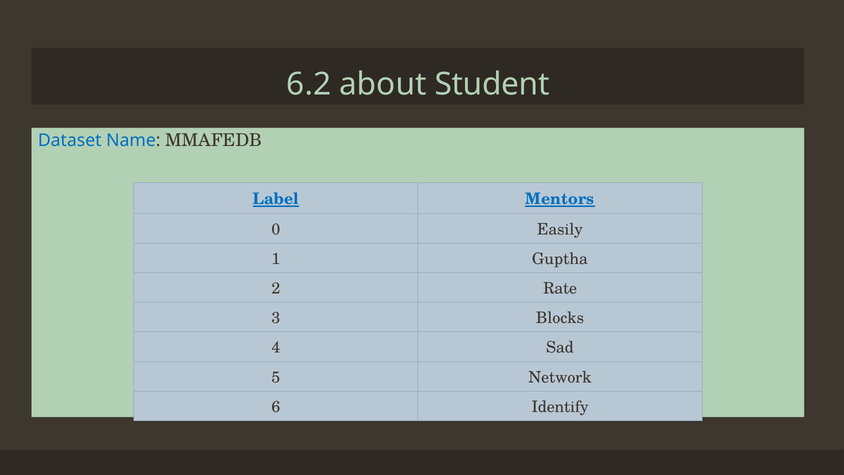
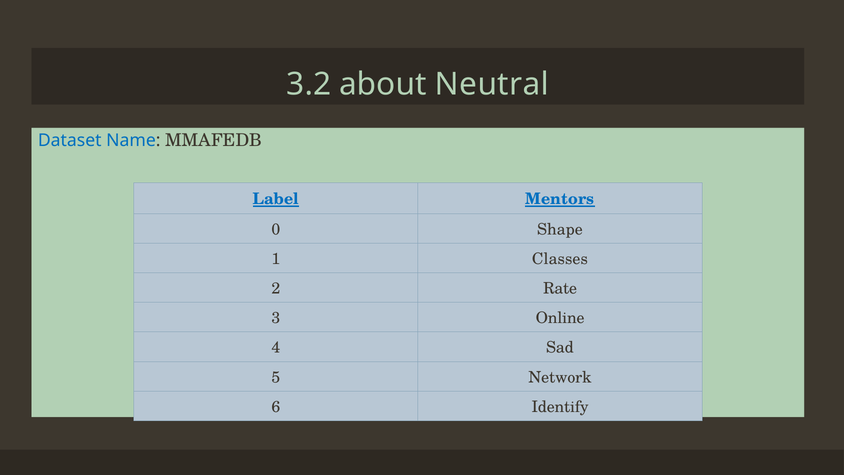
6.2: 6.2 -> 3.2 (309, 84)
Student: Student -> Neutral (492, 84)
Easily: Easily -> Shape (560, 229)
Guptha: Guptha -> Classes (560, 259)
Blocks: Blocks -> Online (560, 318)
